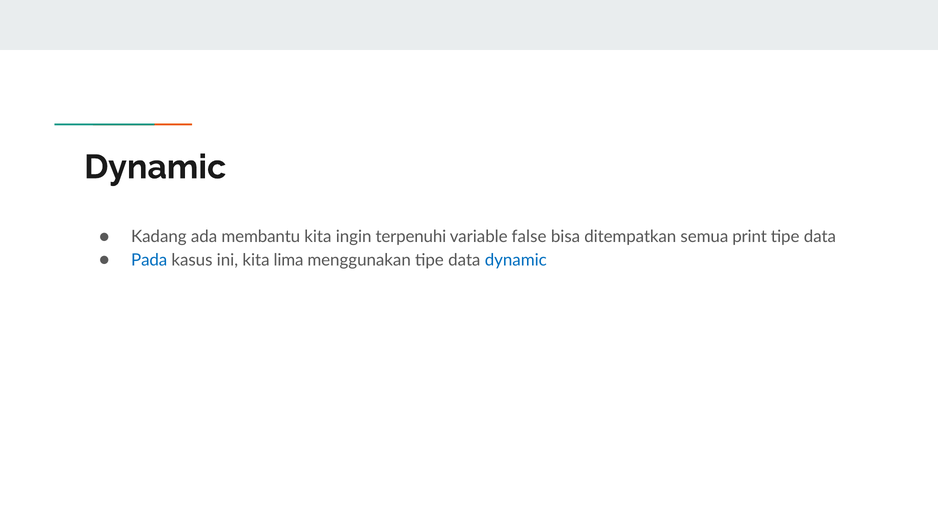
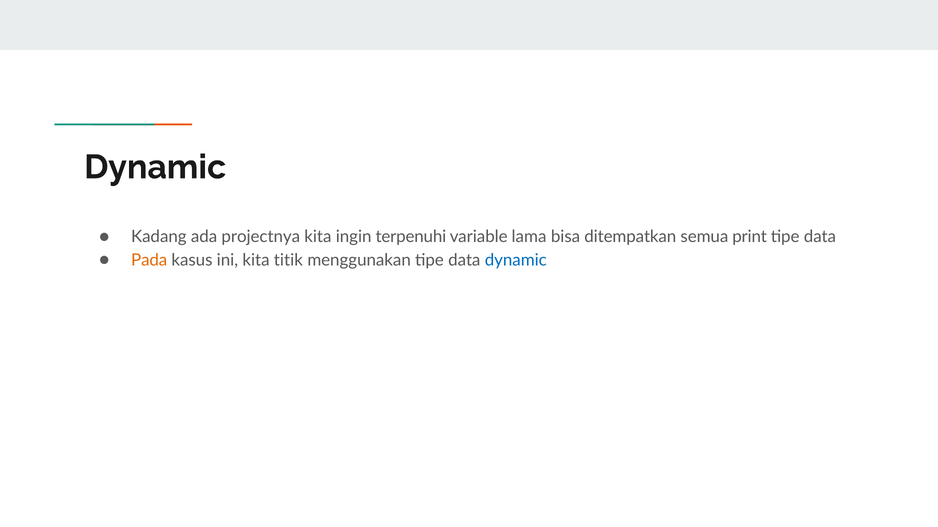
membantu: membantu -> projectnya (261, 237)
false: false -> lama (529, 237)
Pada colour: blue -> orange (149, 260)
lima: lima -> titik (288, 260)
